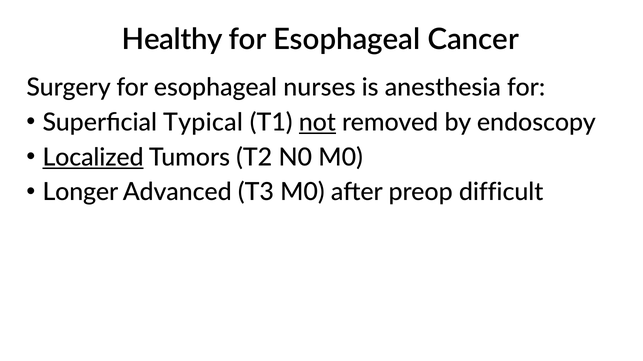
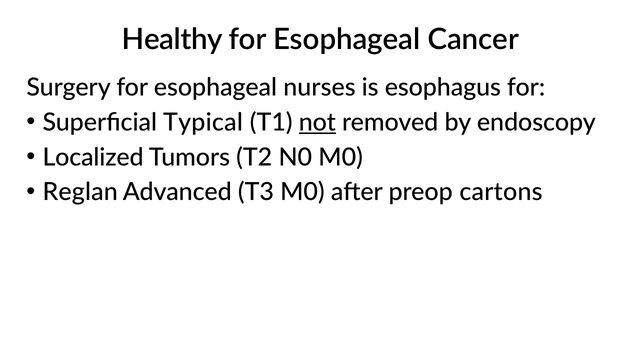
anesthesia: anesthesia -> esophagus (443, 88)
Localized underline: present -> none (93, 158)
Longer: Longer -> Reglan (80, 193)
difficult: difficult -> cartons (501, 193)
